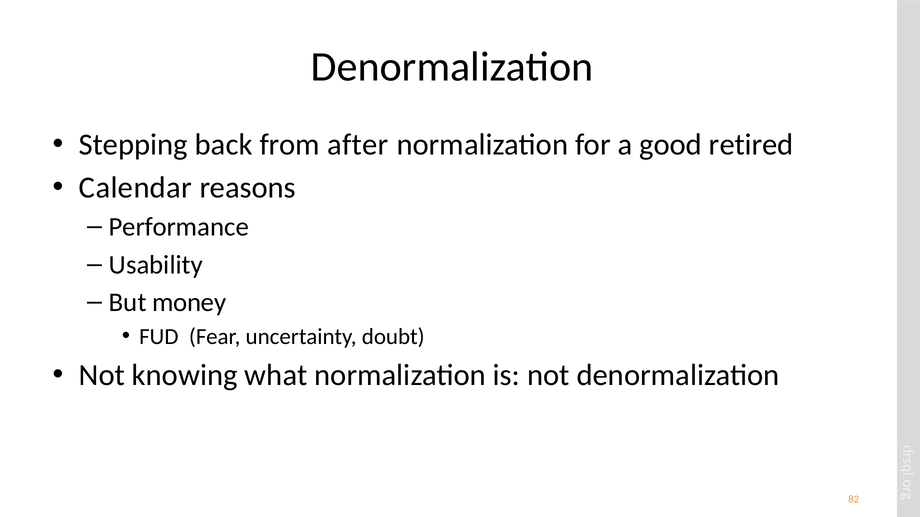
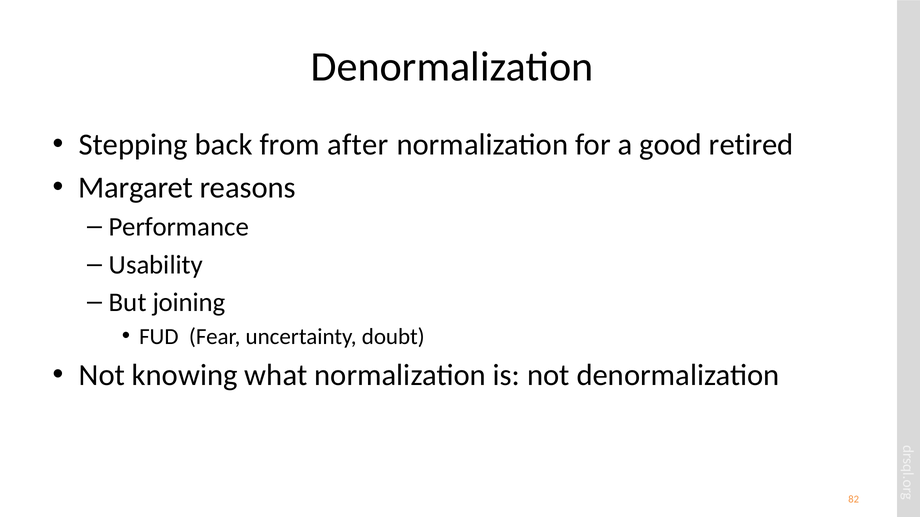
Calendar: Calendar -> Margaret (136, 188)
money: money -> joining (189, 303)
